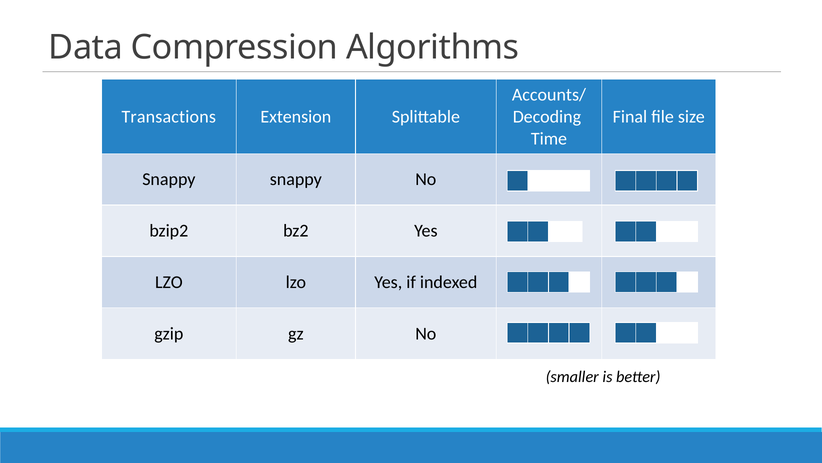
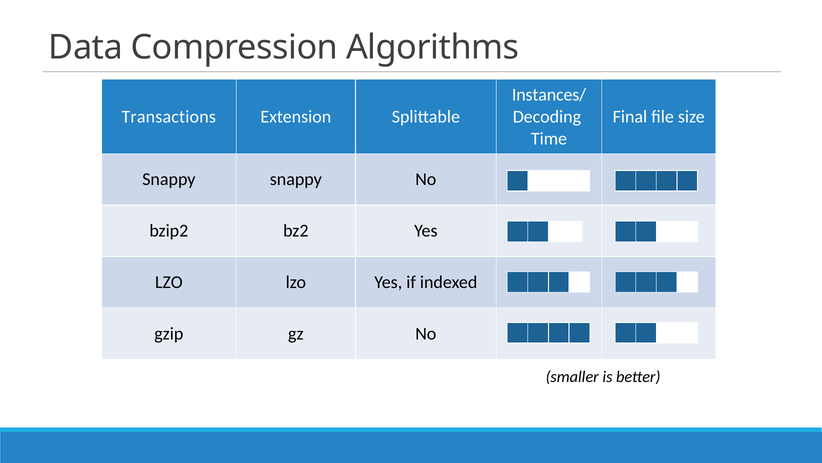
Accounts/: Accounts/ -> Instances/ (549, 95)
